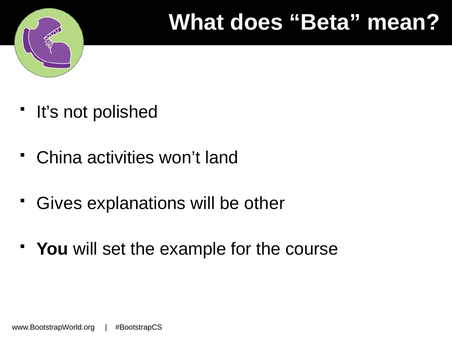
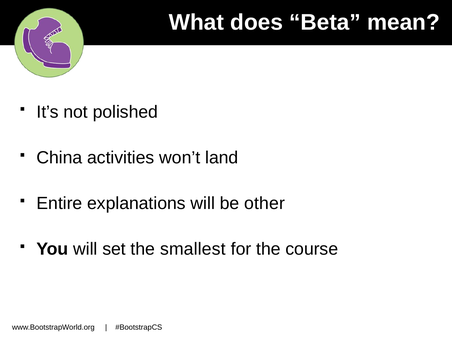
Gives: Gives -> Entire (59, 203)
example: example -> smallest (193, 249)
